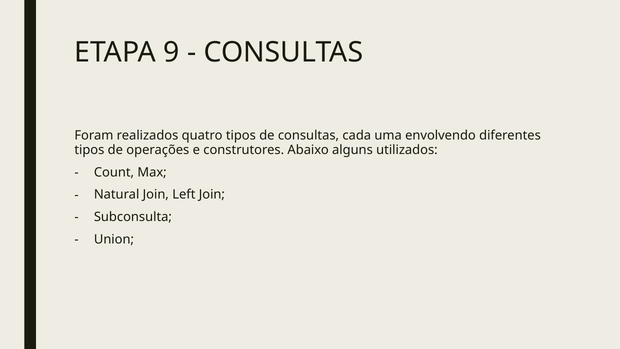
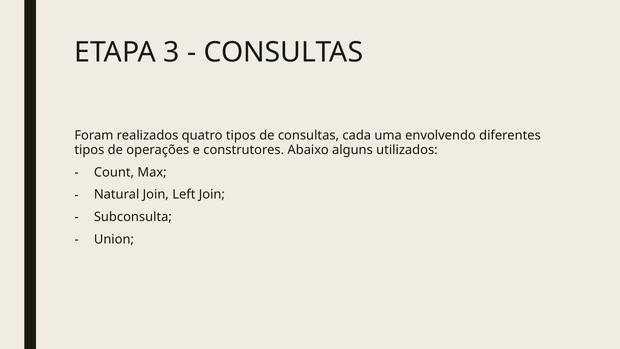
9: 9 -> 3 (172, 52)
